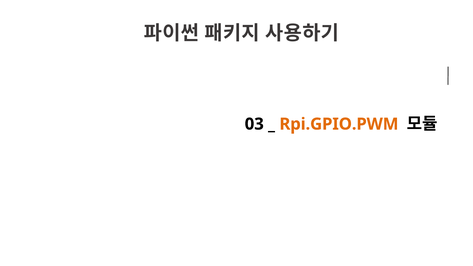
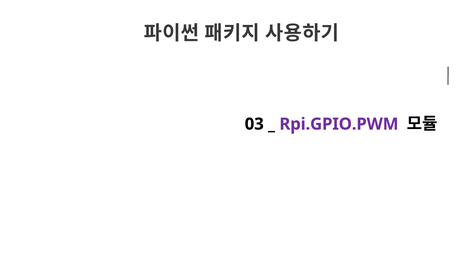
Rpi.GPIO.PWM colour: orange -> purple (339, 124)
